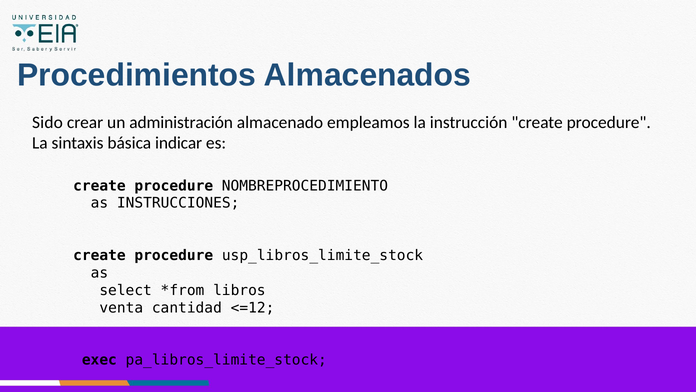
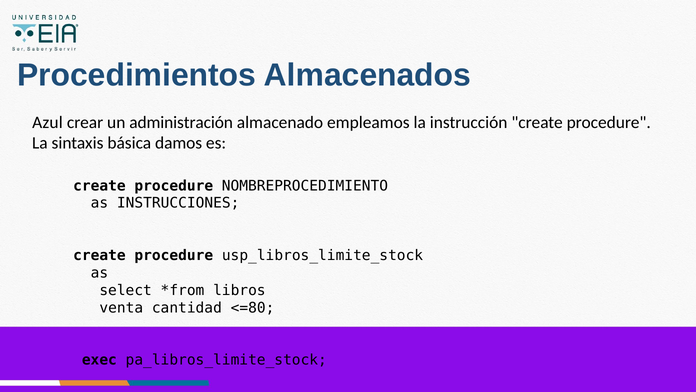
Sido: Sido -> Azul (47, 122)
indicar: indicar -> damos (179, 143)
<=12: <=12 -> <=80 (253, 307)
